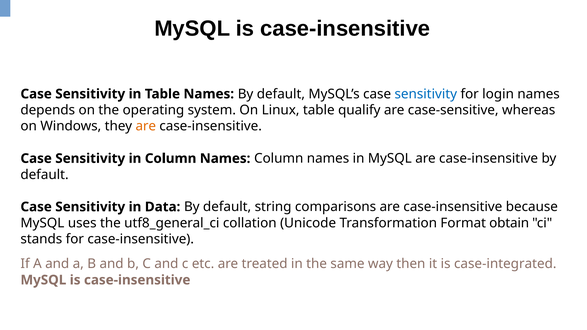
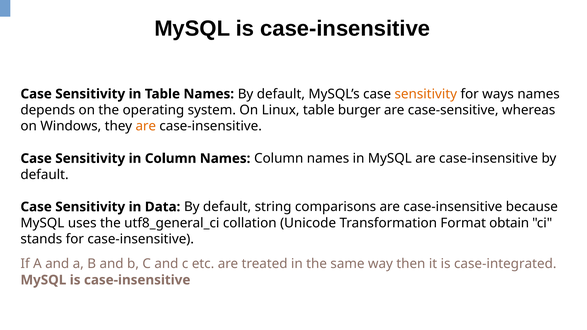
sensitivity colour: blue -> orange (426, 94)
login: login -> ways (498, 94)
qualify: qualify -> burger (359, 110)
